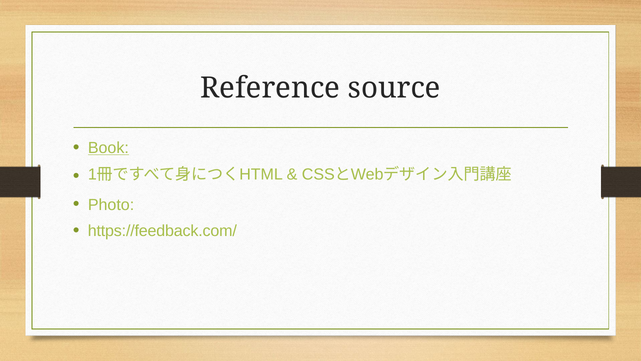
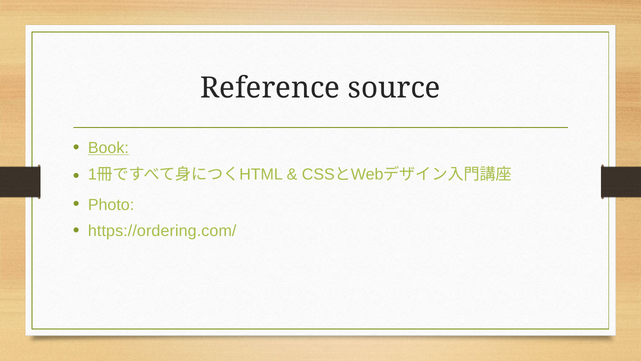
https://feedback.com/: https://feedback.com/ -> https://ordering.com/ (162, 231)
